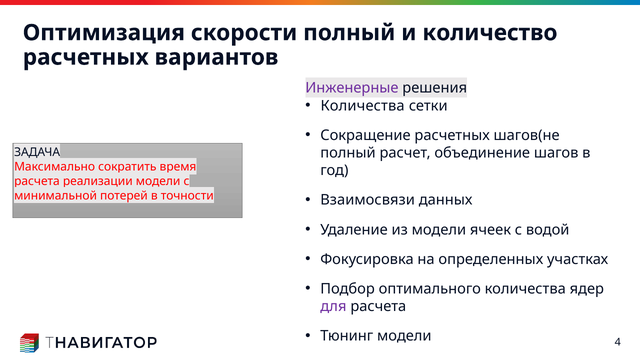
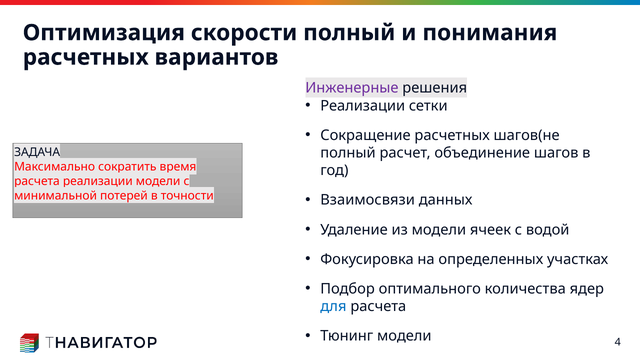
количество: количество -> понимания (490, 33)
Количества: Количества -> Реализации (363, 106)
для colour: purple -> blue (333, 307)
